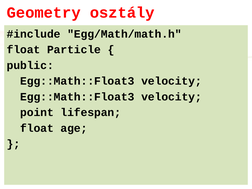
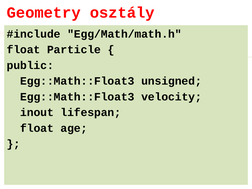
velocity: velocity -> unsigned (172, 81)
point: point -> inout (37, 112)
